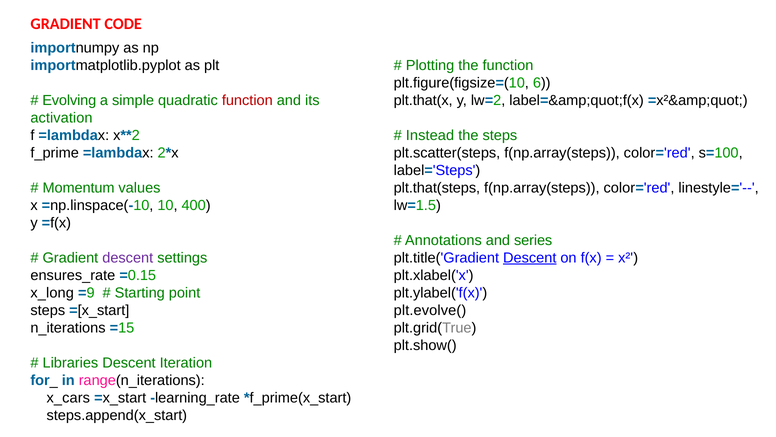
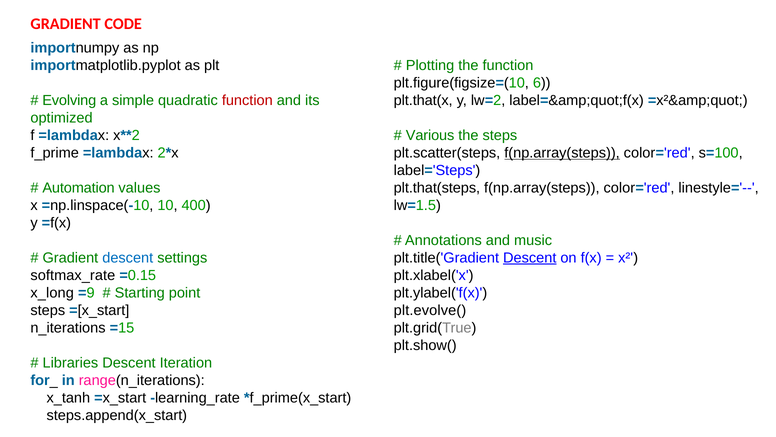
activation: activation -> optimized (62, 118)
Instead: Instead -> Various (430, 135)
f(np.array(steps underline: none -> present (562, 153)
Momentum: Momentum -> Automation (79, 188)
series: series -> music (533, 240)
descent colour: purple -> blue (128, 258)
ensures_rate: ensures_rate -> softmax_rate (73, 275)
x_cars: x_cars -> x_tanh (68, 397)
